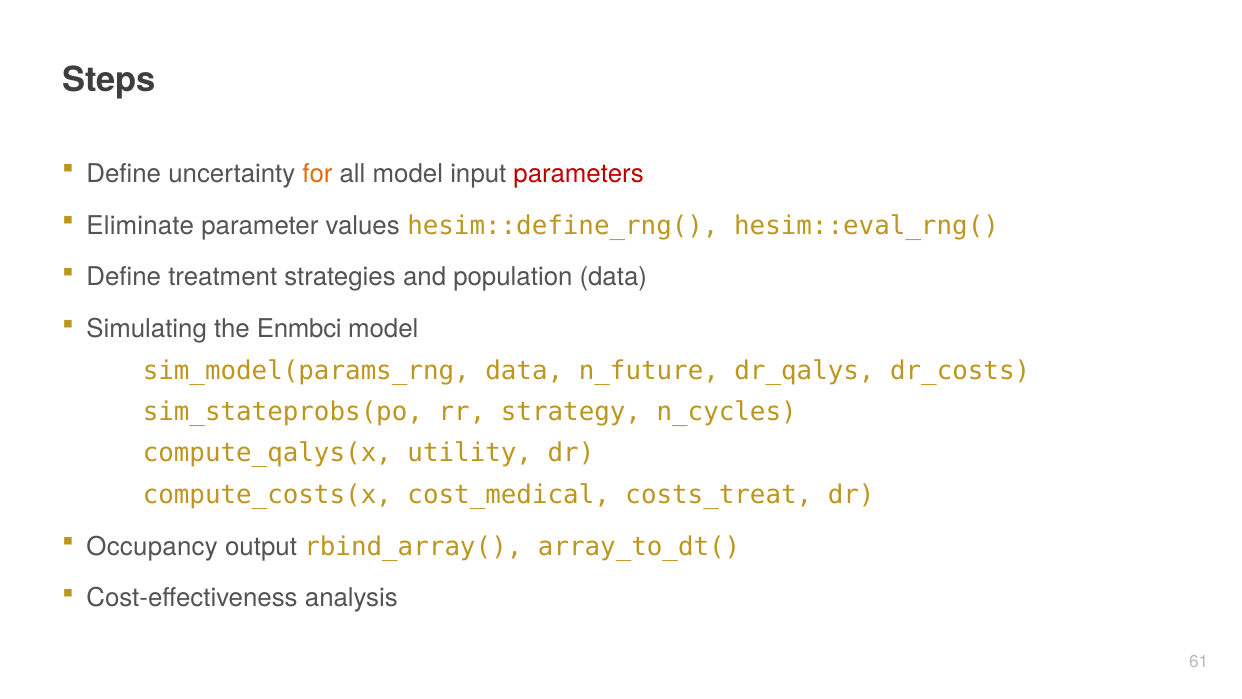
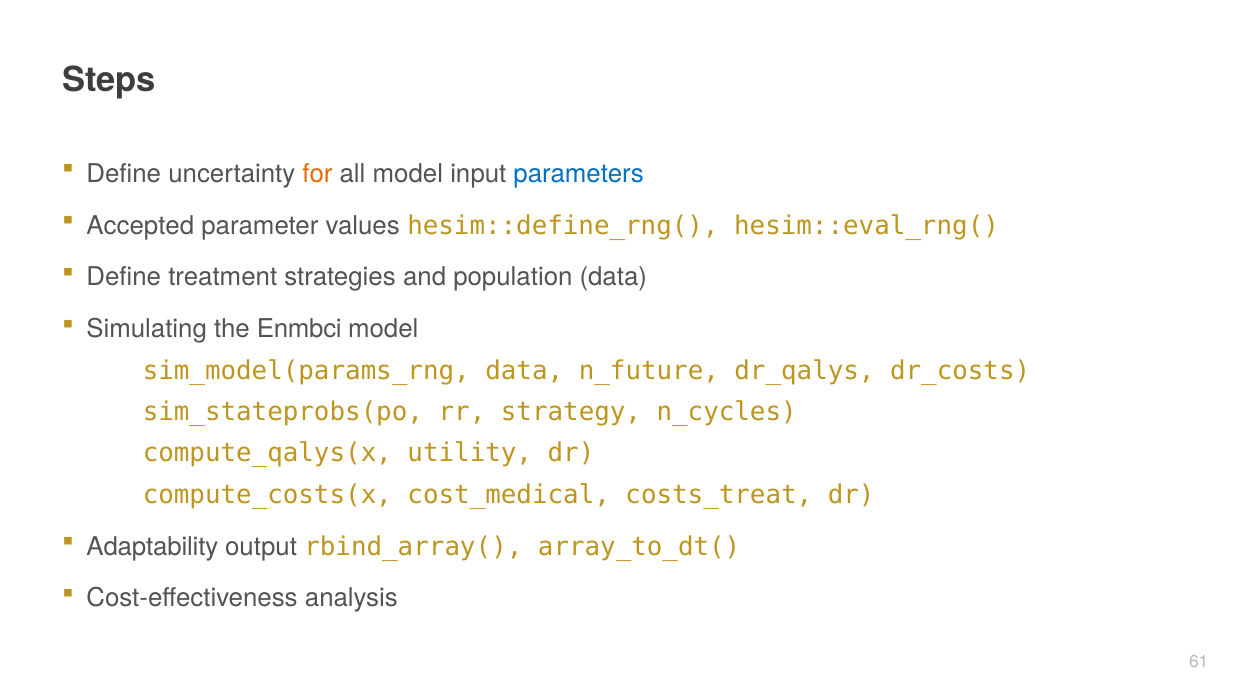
parameters colour: red -> blue (579, 174)
Eliminate: Eliminate -> Accepted (140, 225)
Occupancy: Occupancy -> Adaptability (152, 546)
